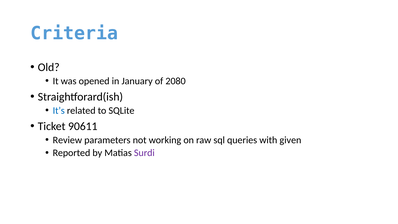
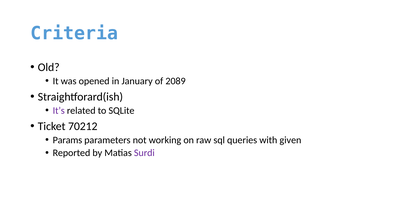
2080: 2080 -> 2089 (176, 81)
It’s colour: blue -> purple (59, 111)
90611: 90611 -> 70212 (83, 126)
Review: Review -> Params (67, 140)
